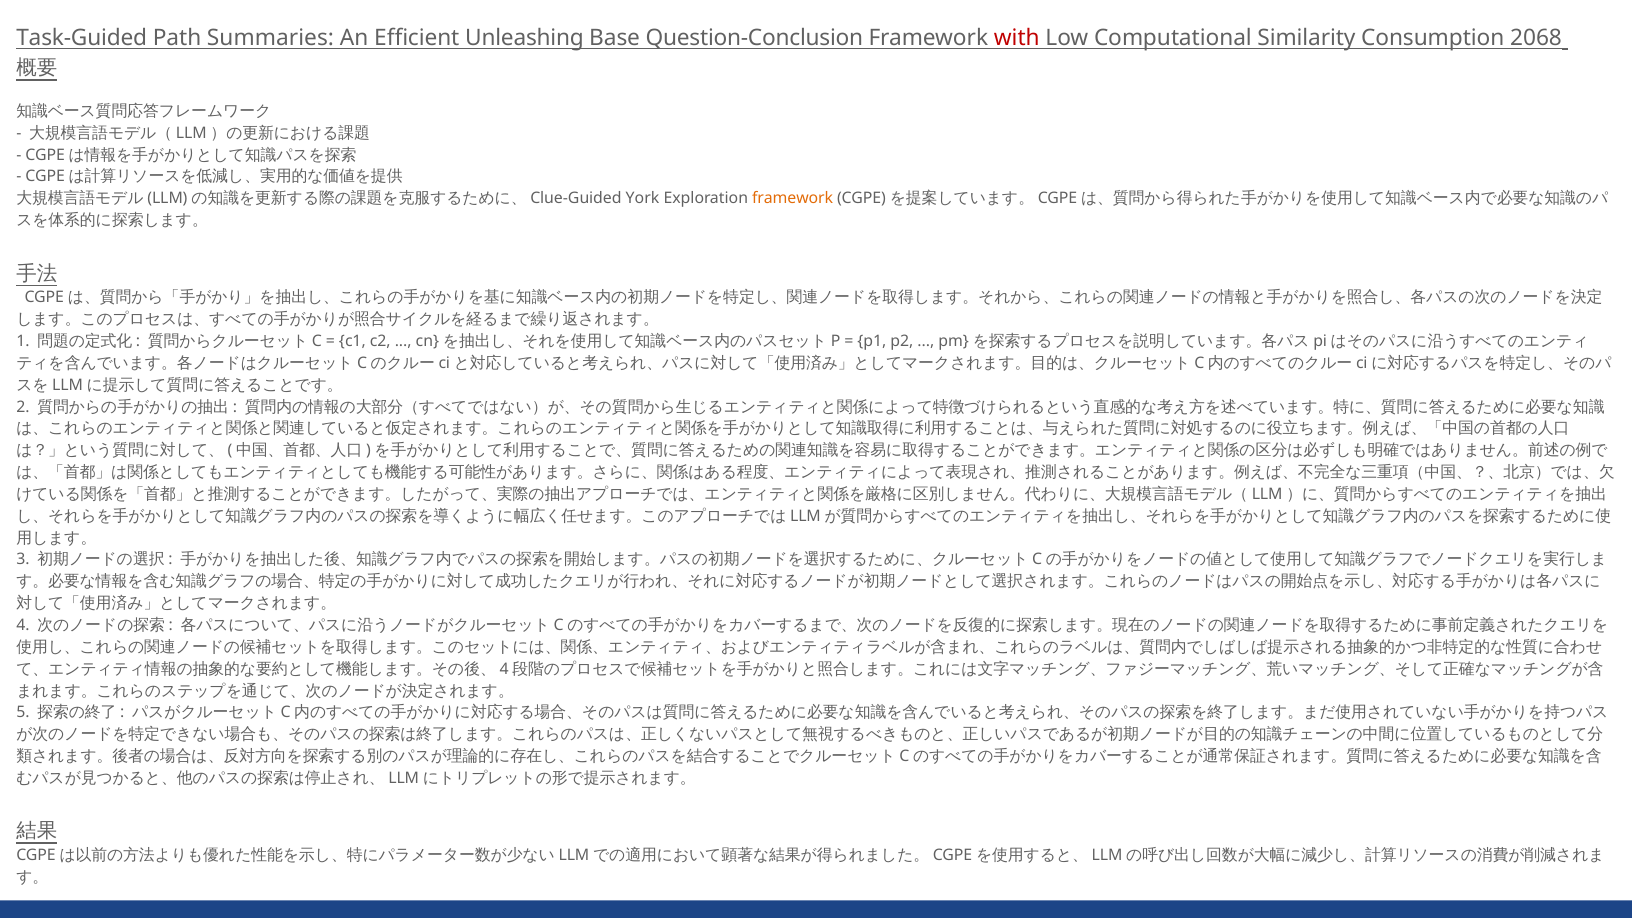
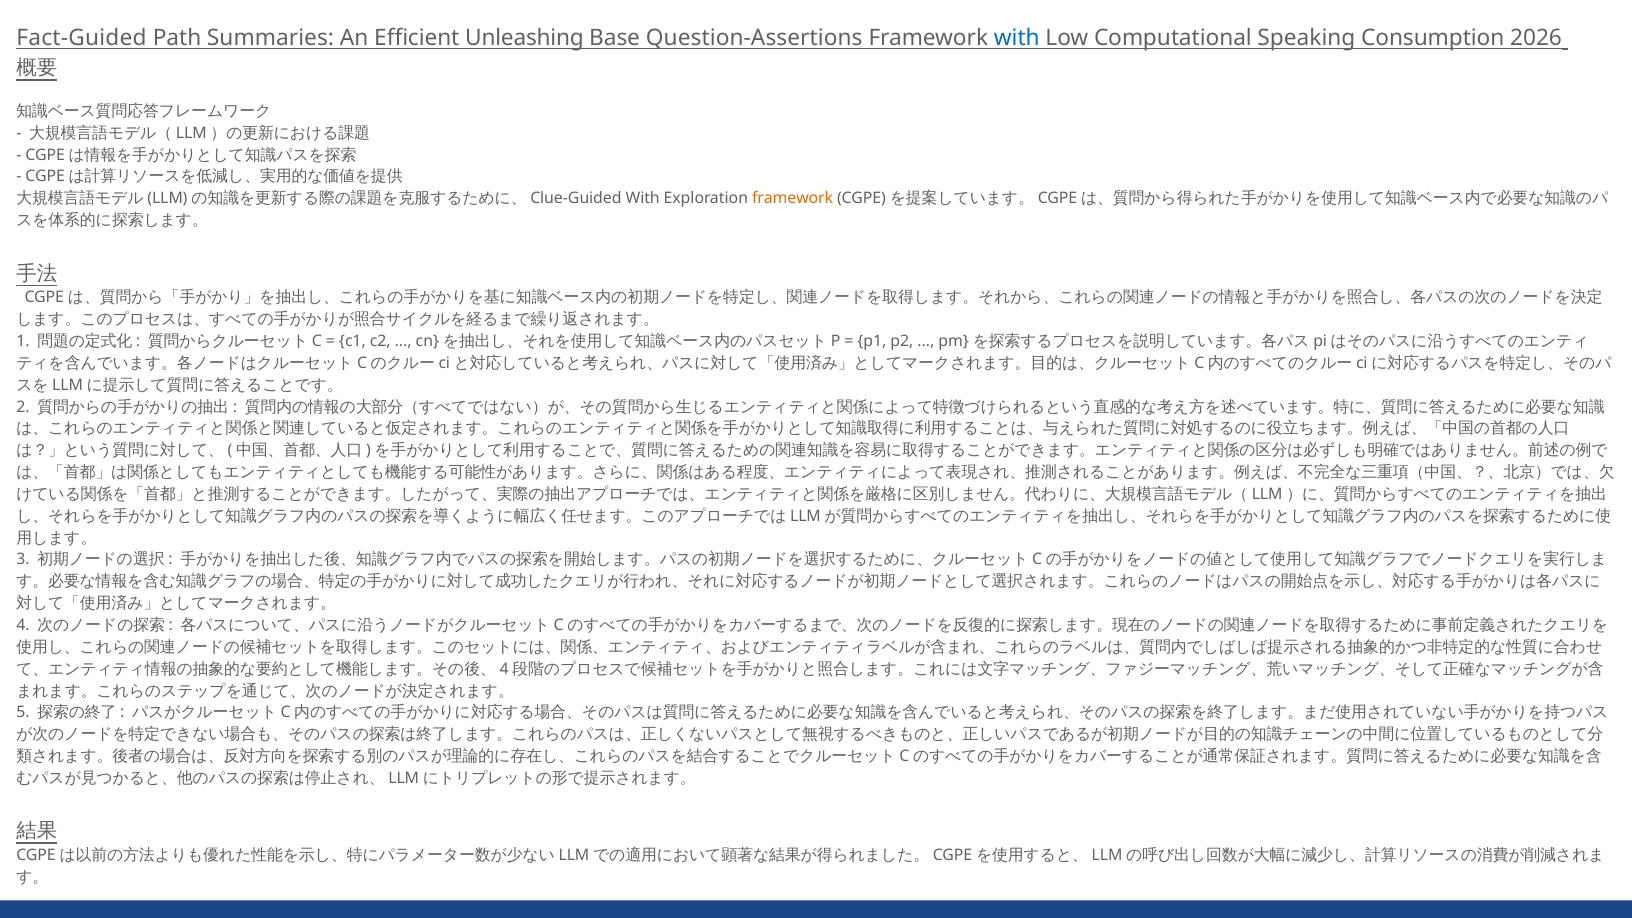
Task-Guided: Task-Guided -> Fact-Guided (82, 38)
Question-Conclusion: Question-Conclusion -> Question-Assertions (754, 38)
with colour: red -> blue (1017, 38)
Similarity: Similarity -> Speaking (1306, 38)
2068: 2068 -> 2026 (1536, 38)
York: York -> With (643, 199)
